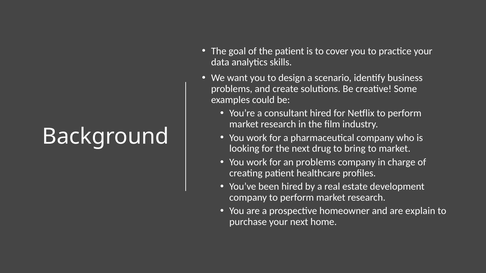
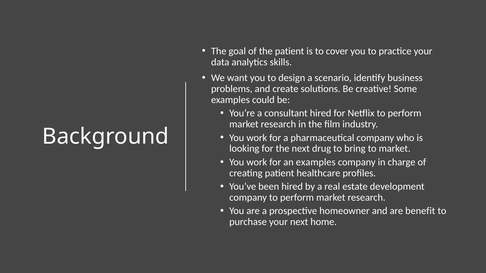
an problems: problems -> examples (316, 162)
explain: explain -> benefit (420, 211)
